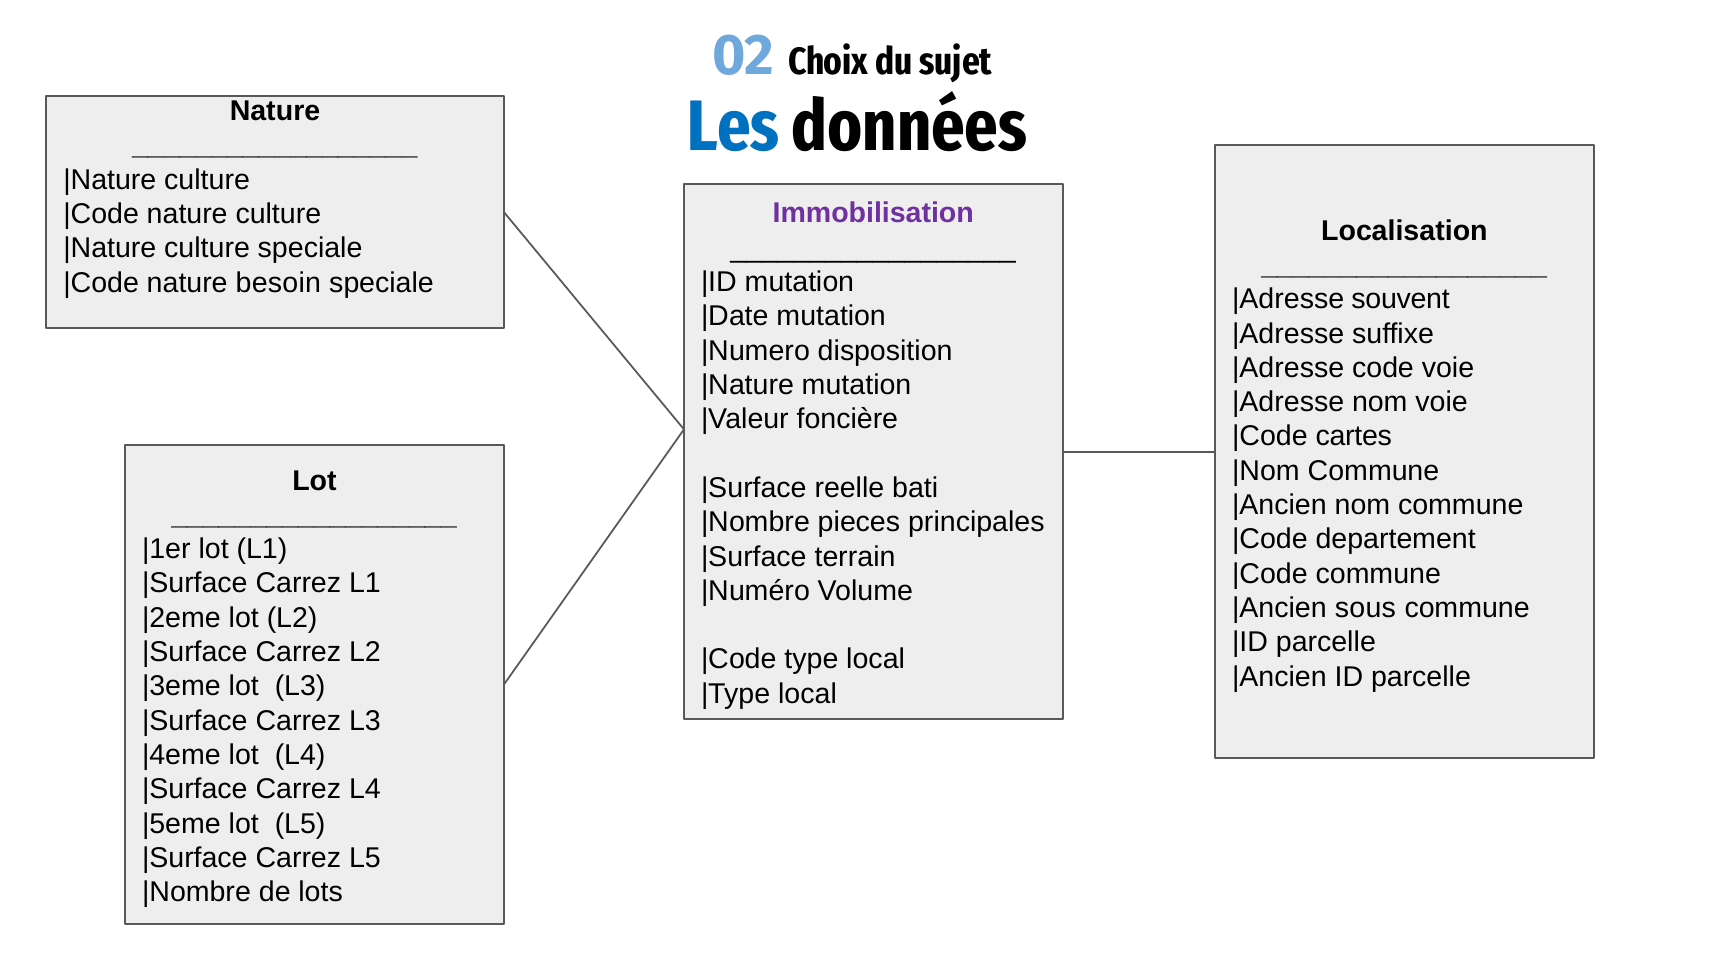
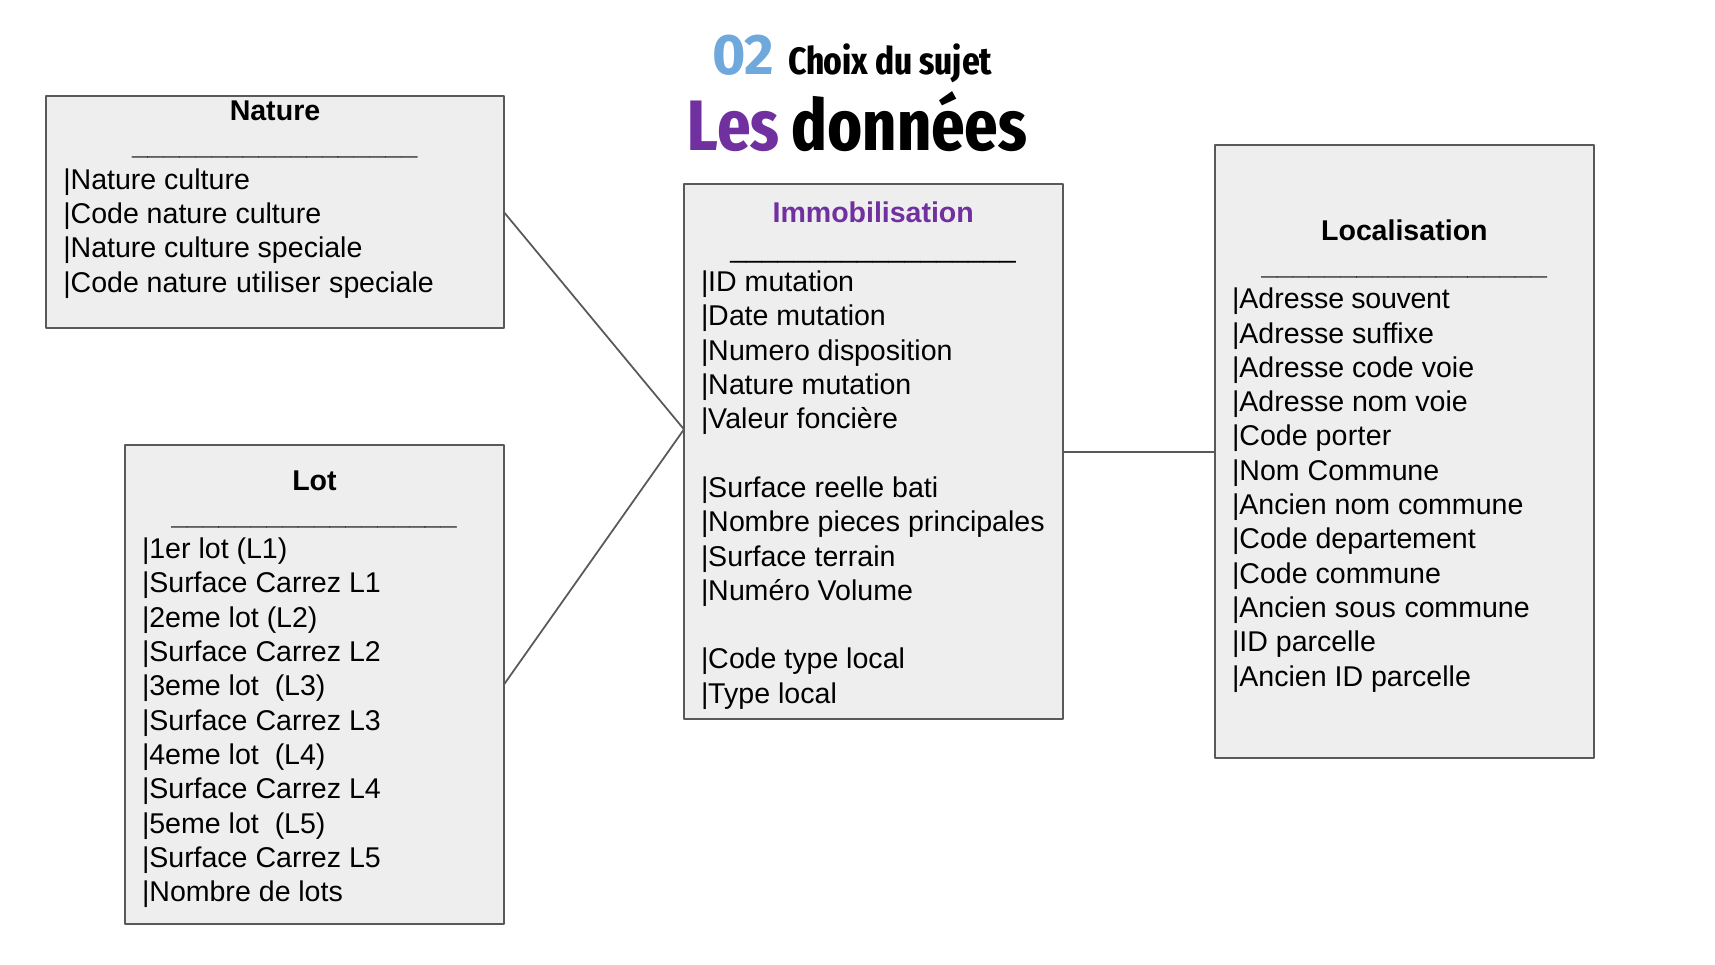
Les colour: blue -> purple (733, 127)
besoin: besoin -> utiliser (278, 283)
cartes: cartes -> porter (1353, 436)
